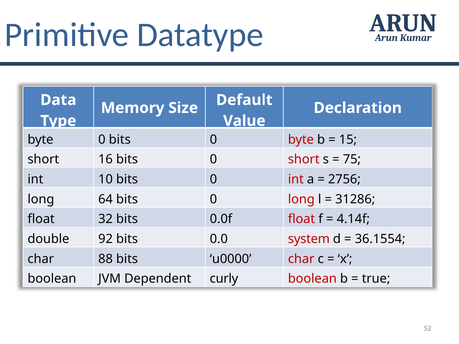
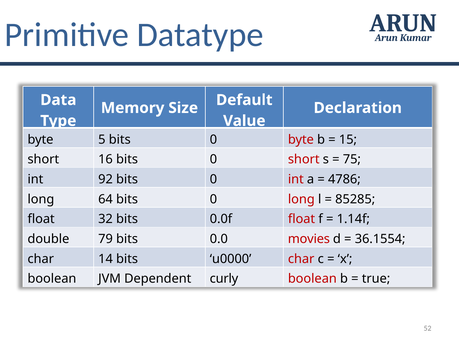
byte 0: 0 -> 5 (102, 140)
10: 10 -> 92 (106, 179)
2756: 2756 -> 4786 (344, 179)
31286: 31286 -> 85285 (355, 199)
4.14f: 4.14f -> 1.14f (353, 219)
92: 92 -> 79 (106, 239)
system: system -> movies (309, 239)
88: 88 -> 14 (106, 259)
